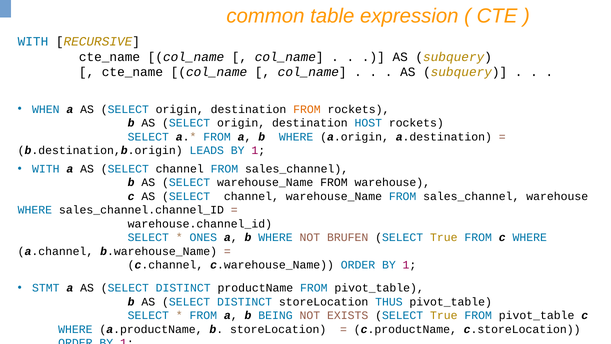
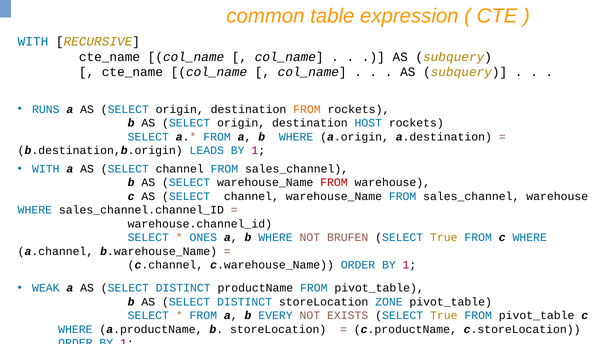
WHEN: WHEN -> RUNS (46, 109)
FROM colour: black -> red (334, 182)
STMT: STMT -> WEAK (46, 288)
THUS: THUS -> ZONE (389, 302)
BEING: BEING -> EVERY (275, 315)
